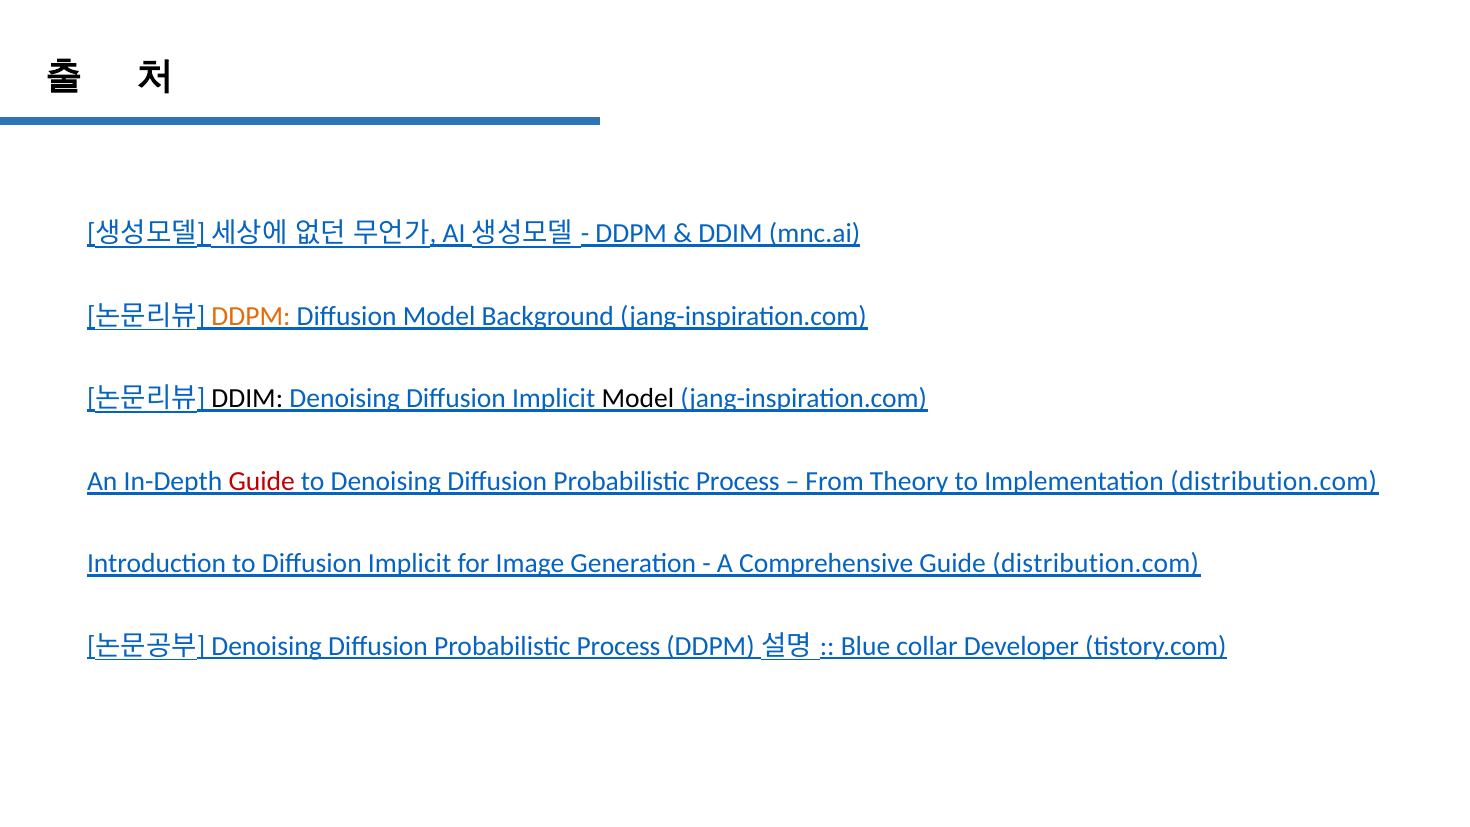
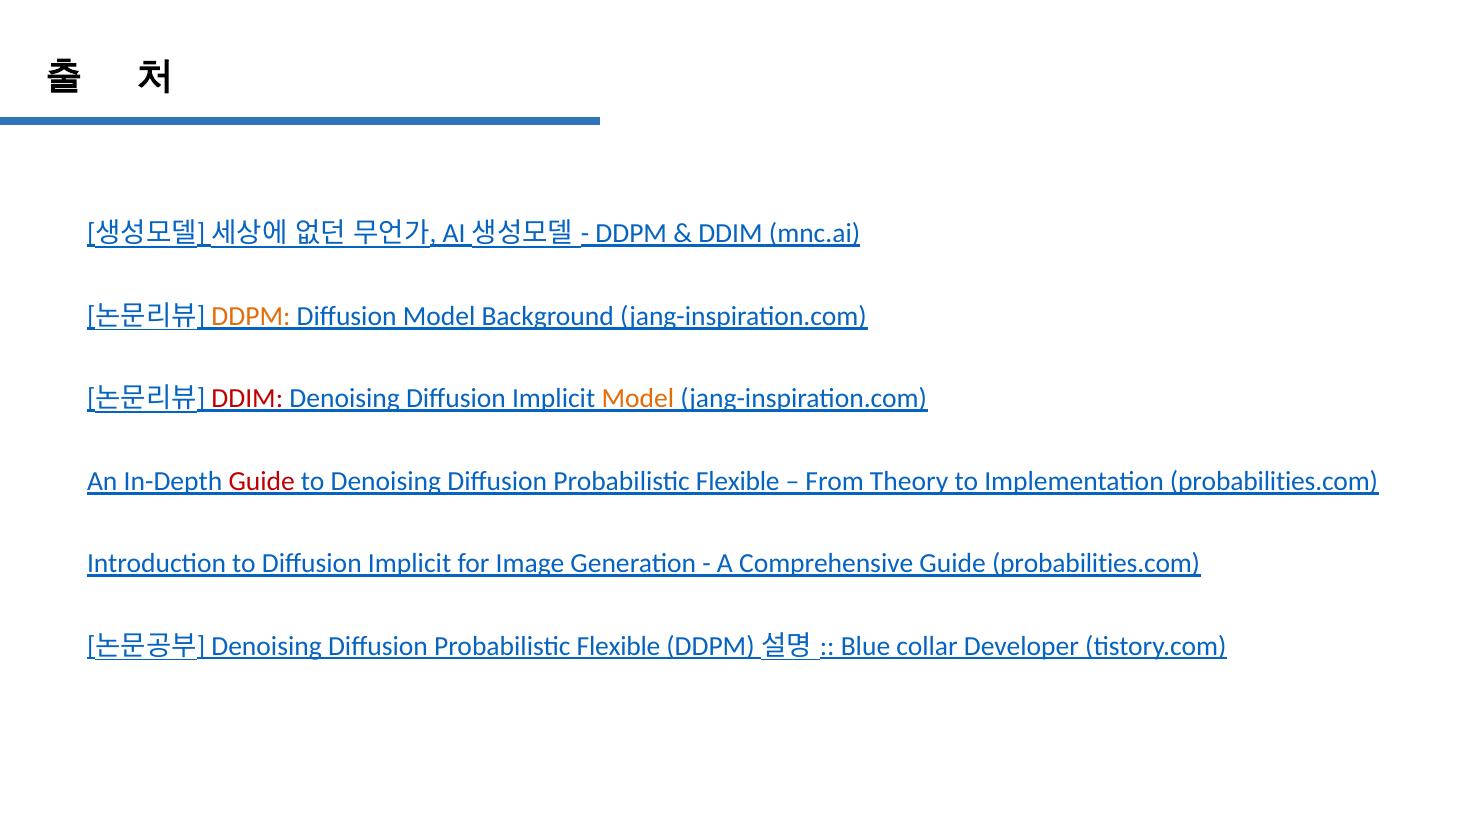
DDIM colour: black -> red (247, 399)
Model colour: black -> orange (638, 399)
Process: Process -> Flexible (738, 481)
Implementation distribution.com: distribution.com -> probabilities.com (1274, 481)
Guide distribution.com: distribution.com -> probabilities.com (1096, 563)
Process: Process -> Flexible (619, 646)
